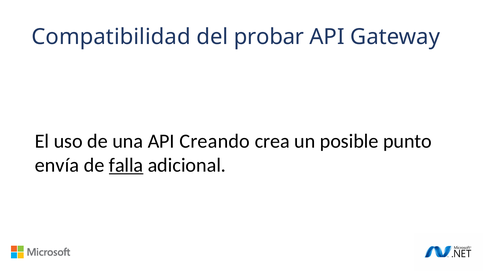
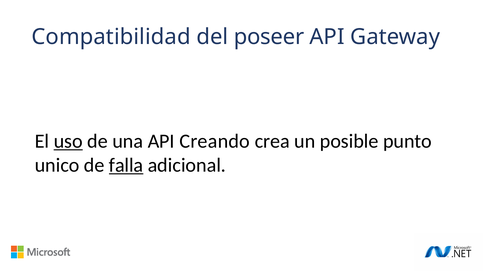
probar: probar -> poseer (269, 37)
uso underline: none -> present (68, 142)
envía: envía -> unico (57, 166)
